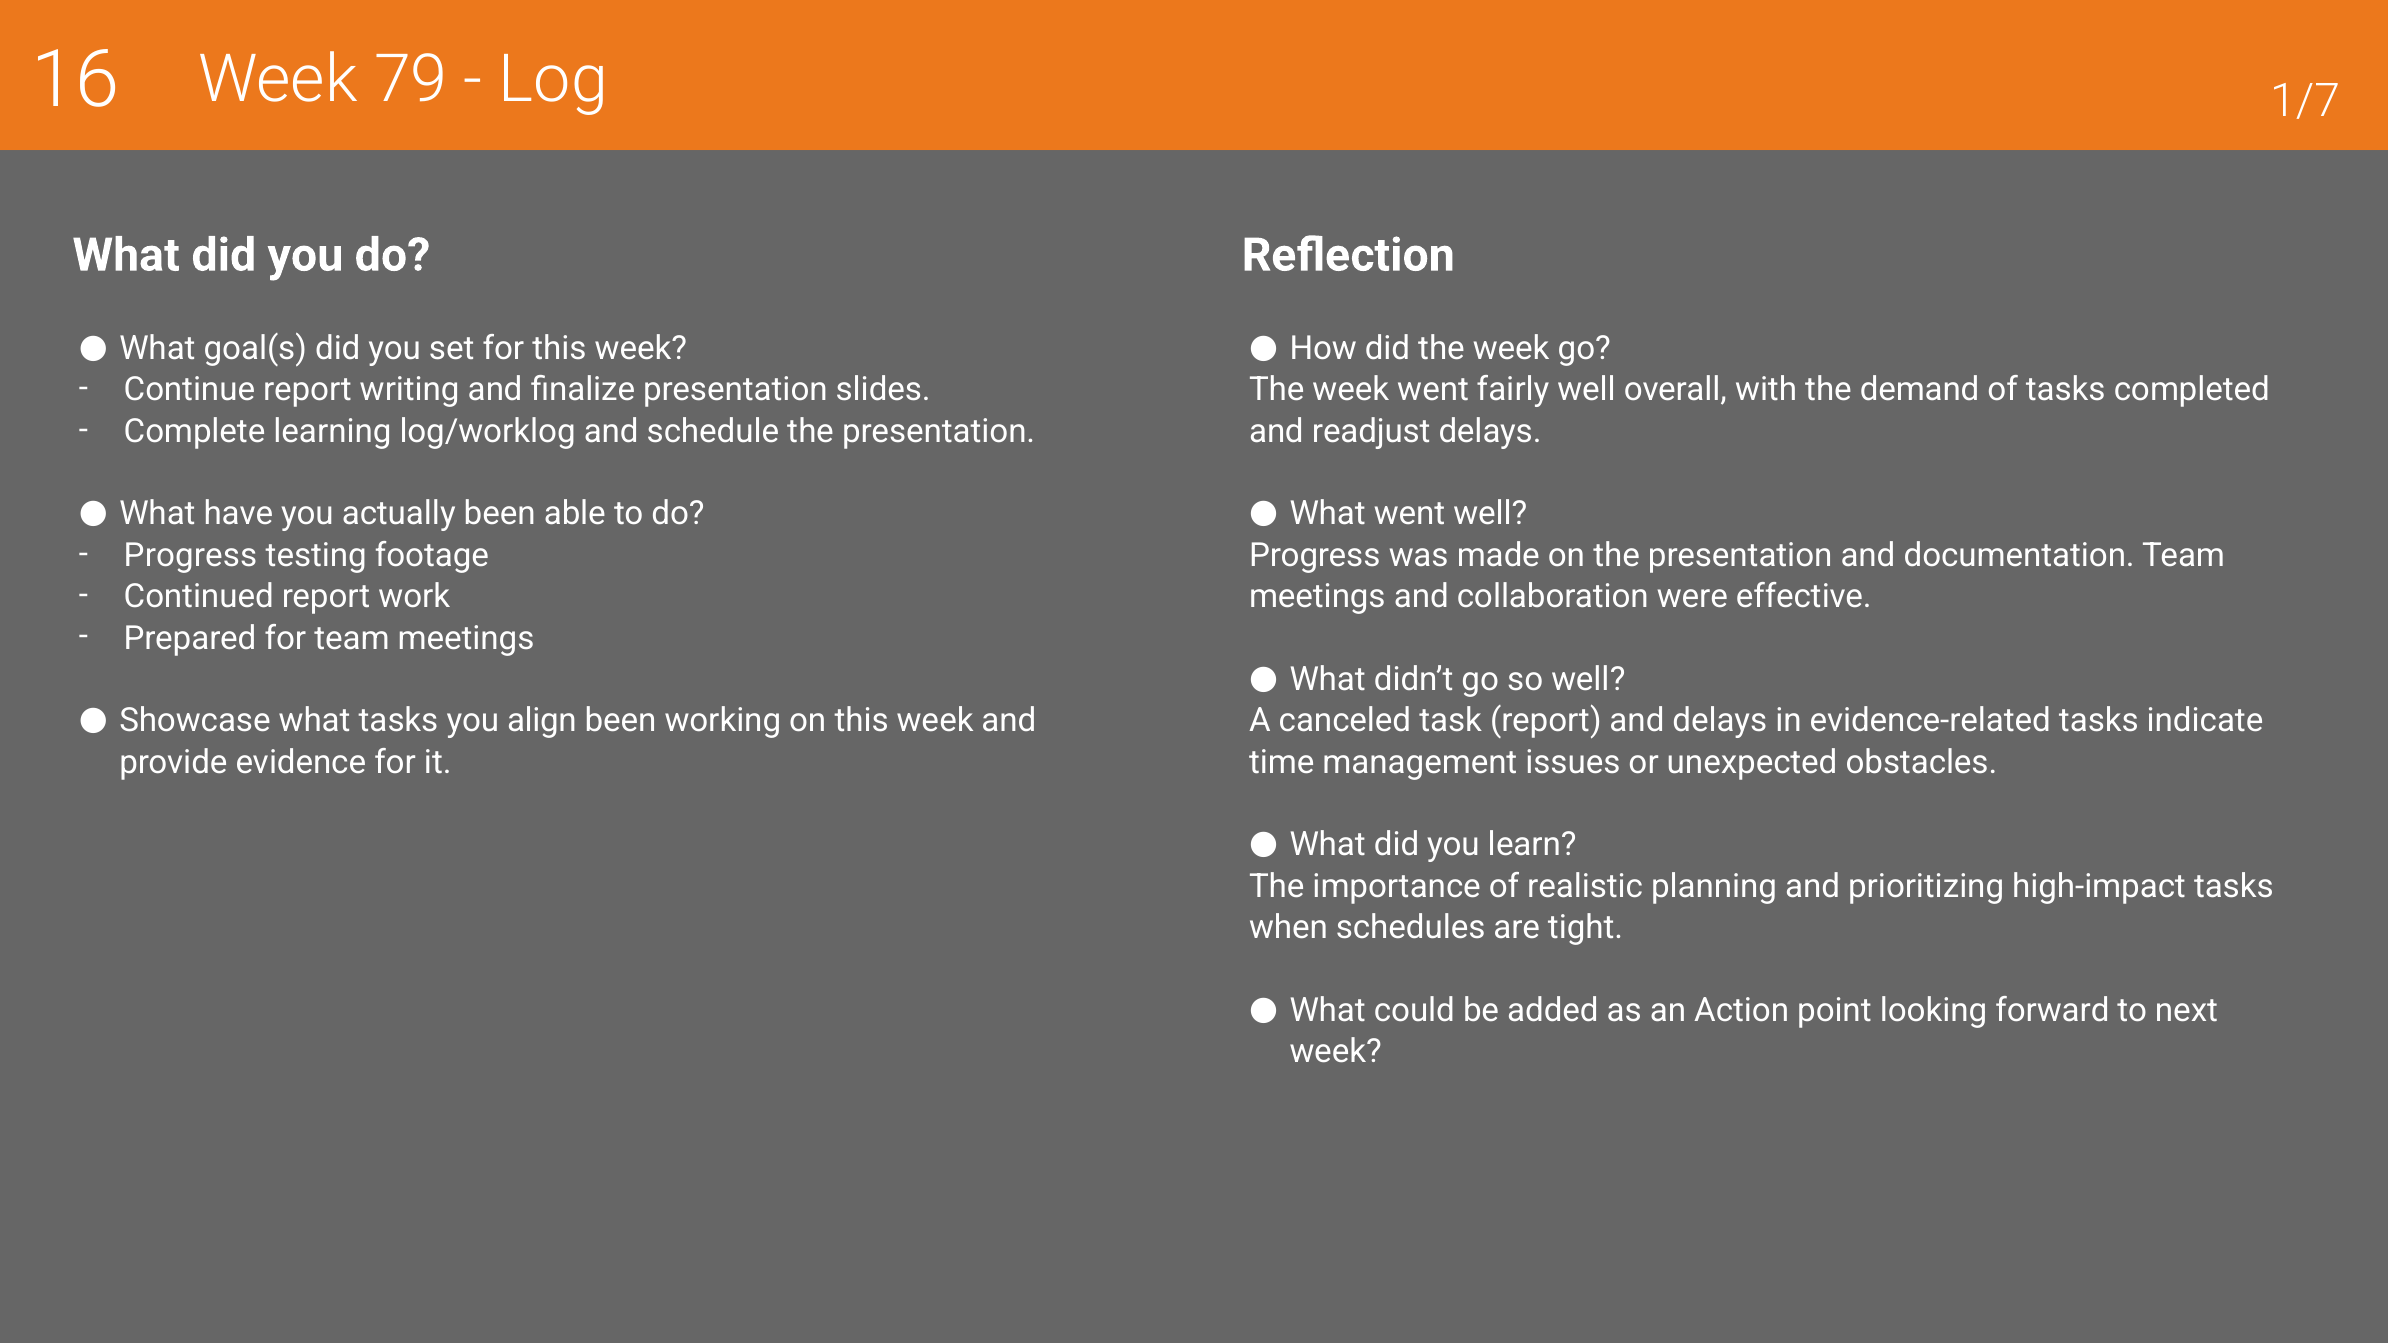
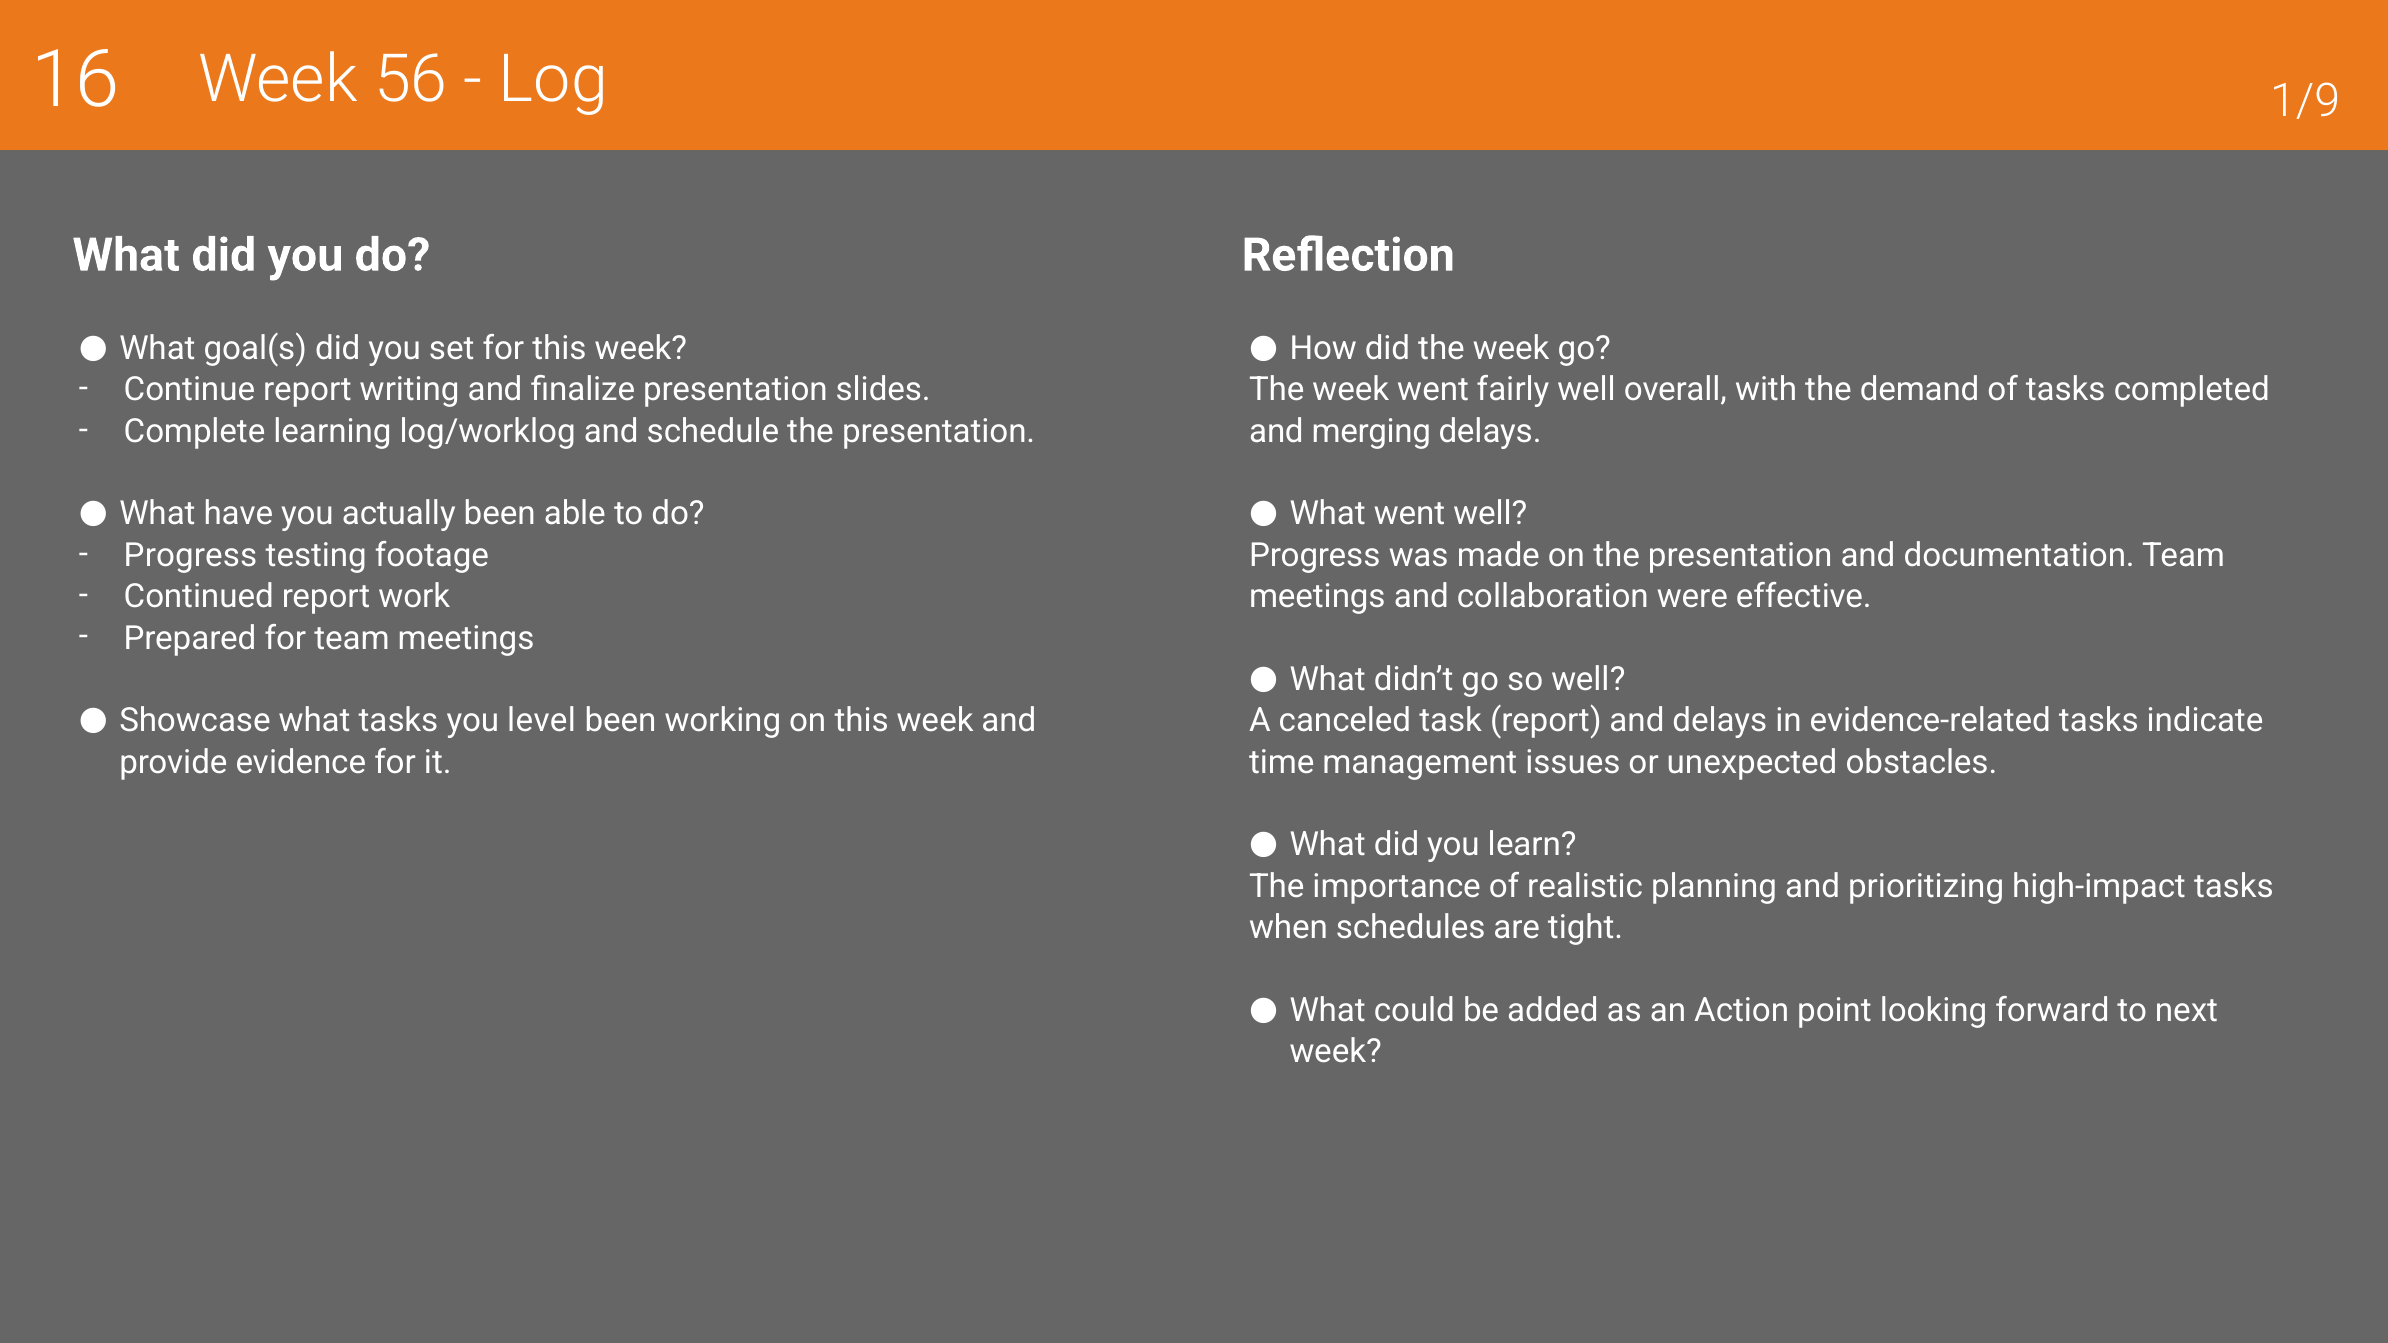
79: 79 -> 56 (411, 79)
1/7: 1/7 -> 1/9 (2305, 101)
readjust: readjust -> merging (1371, 431)
align: align -> level (542, 721)
